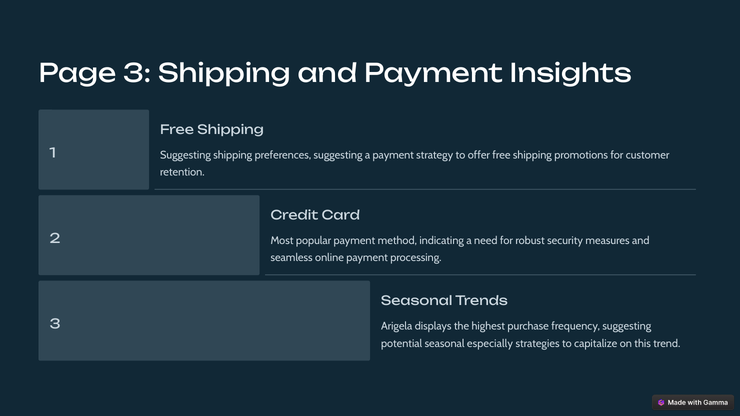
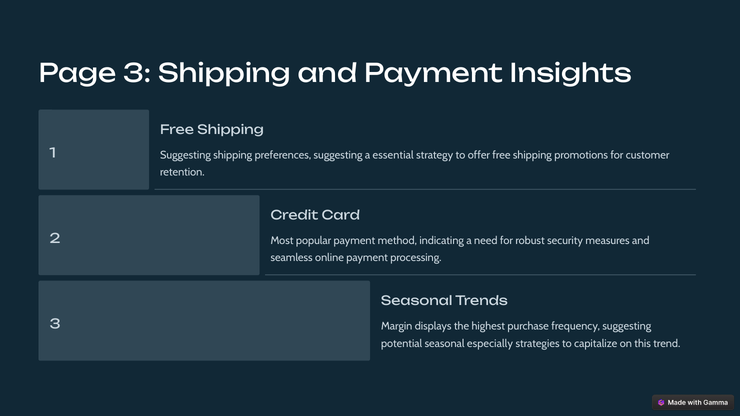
a payment: payment -> essential (393, 155)
Arigela: Arigela -> Margin (397, 326)
